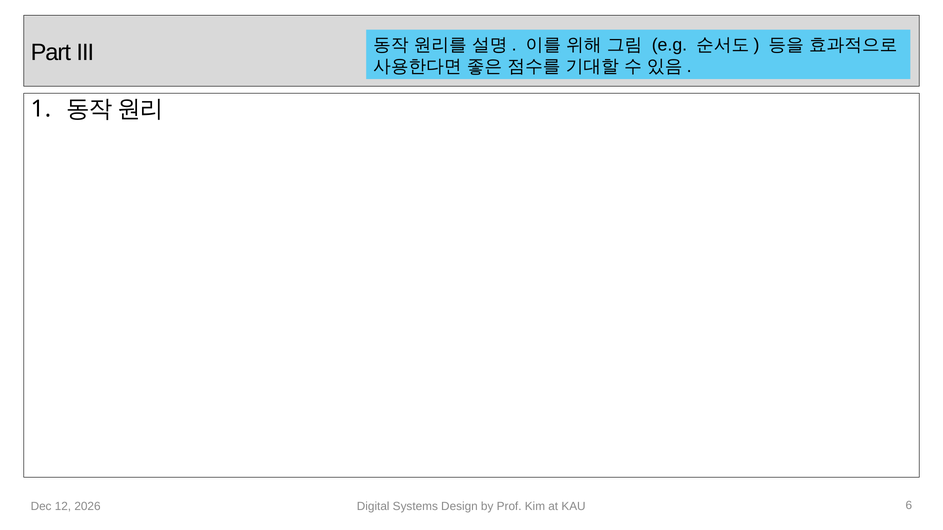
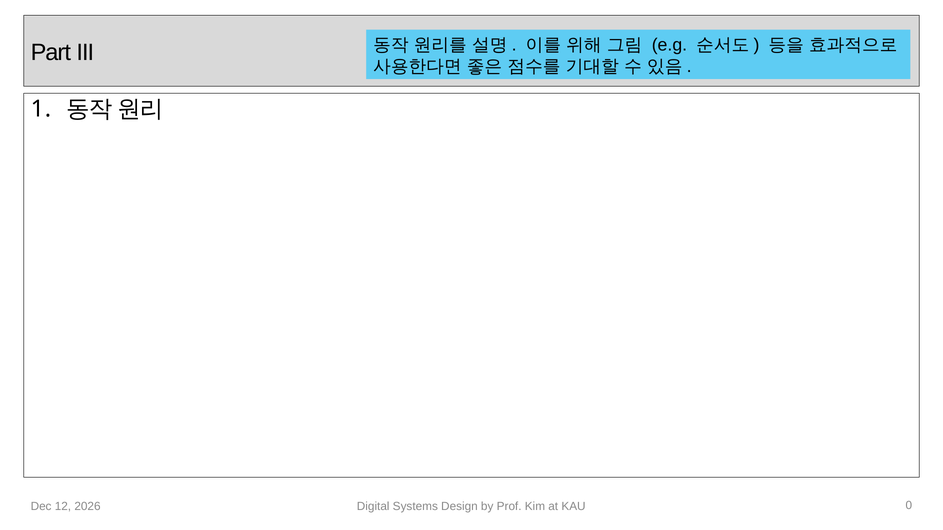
6: 6 -> 0 (909, 506)
